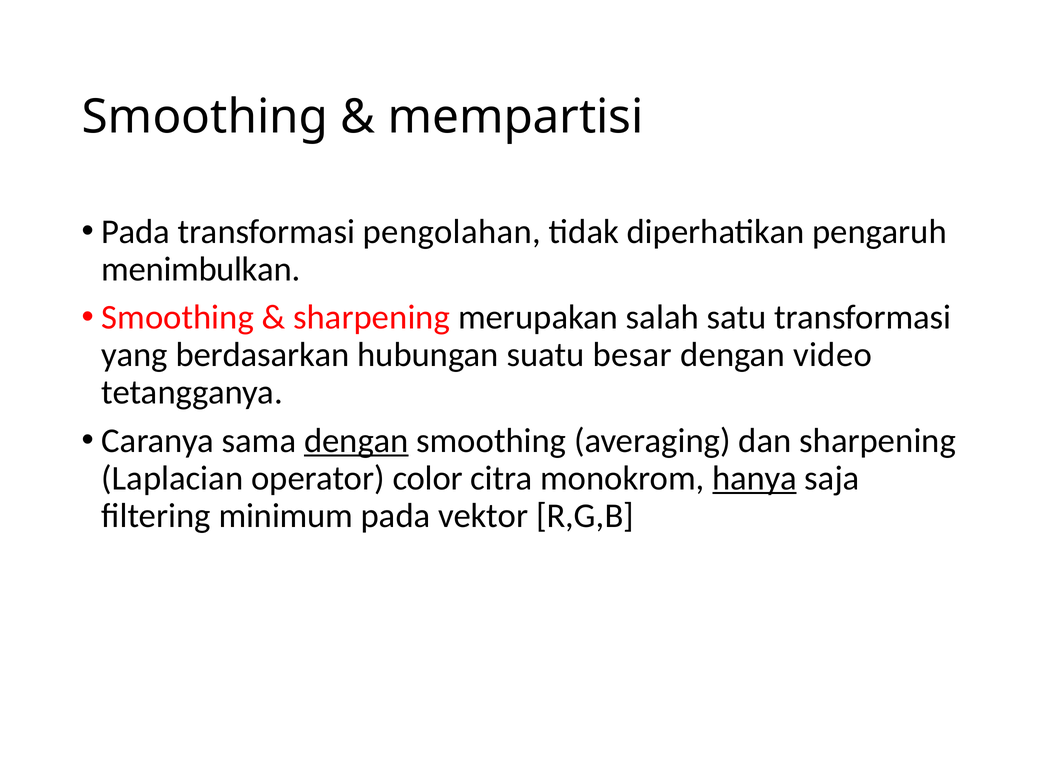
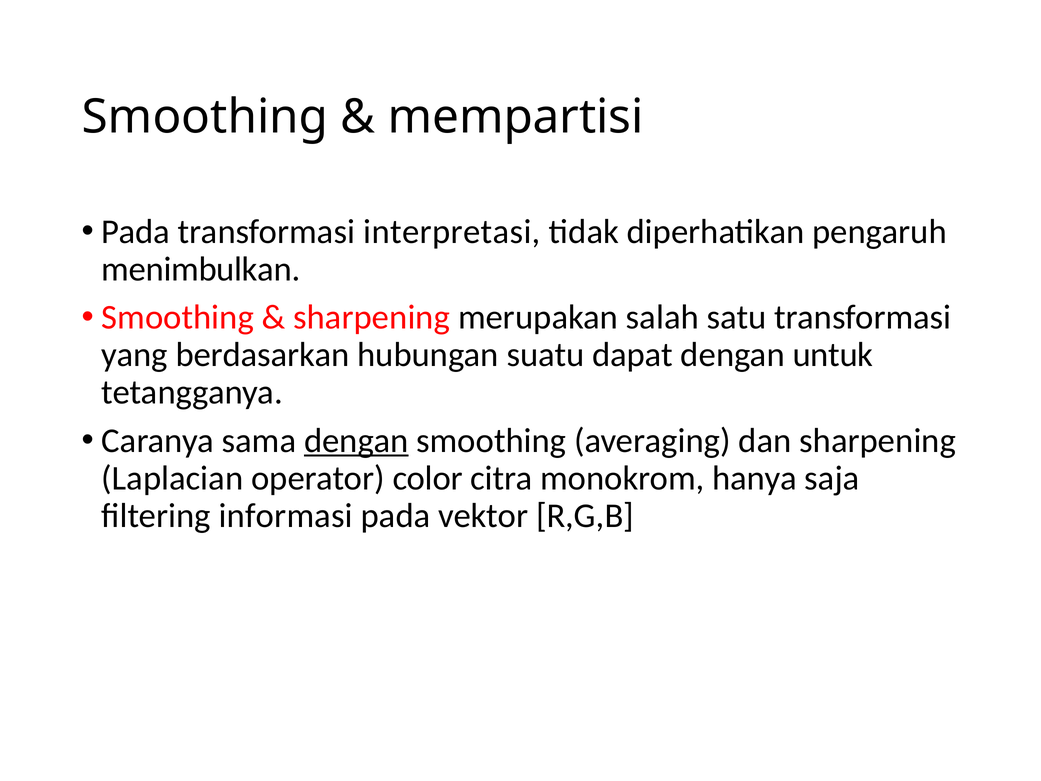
pengolahan: pengolahan -> interpretasi (452, 232)
besar: besar -> dapat (633, 355)
video: video -> untuk (833, 355)
hanya underline: present -> none (755, 478)
minimum: minimum -> informasi (286, 516)
